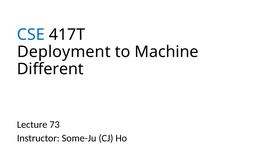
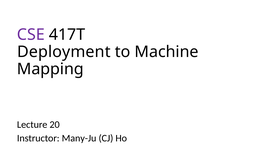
CSE colour: blue -> purple (31, 35)
Different: Different -> Mapping (50, 69)
73: 73 -> 20 (55, 125)
Some-Ju: Some-Ju -> Many-Ju (79, 138)
